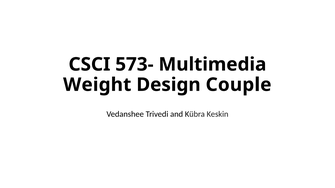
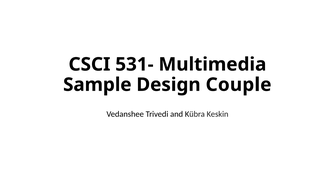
573-: 573- -> 531- (134, 65)
Weight: Weight -> Sample (97, 85)
